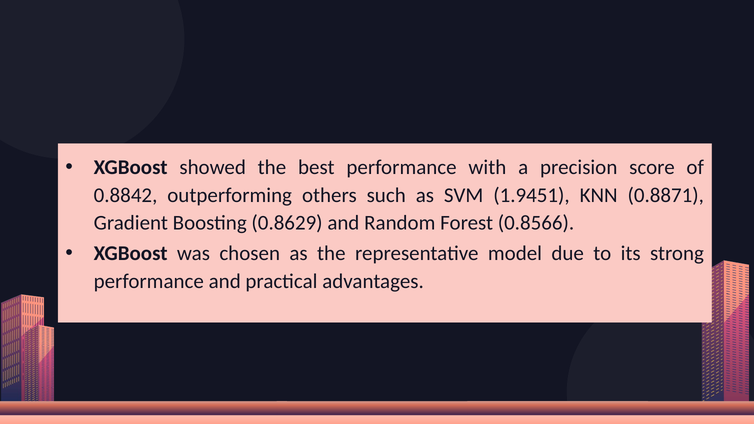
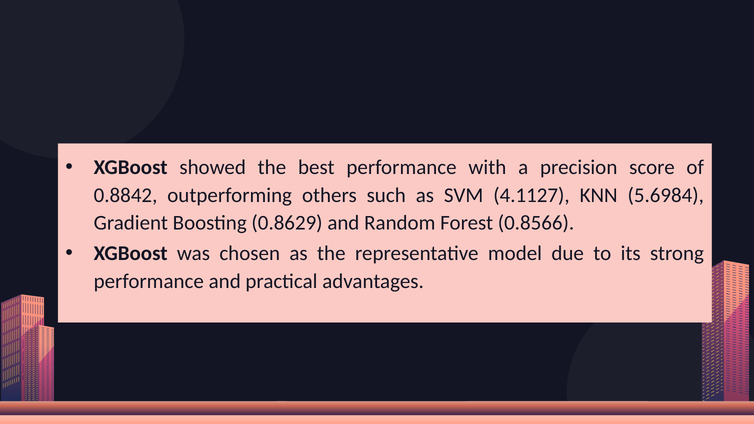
1.9451: 1.9451 -> 4.1127 (531, 195)
0.8871: 0.8871 -> 5.6984 (666, 195)
